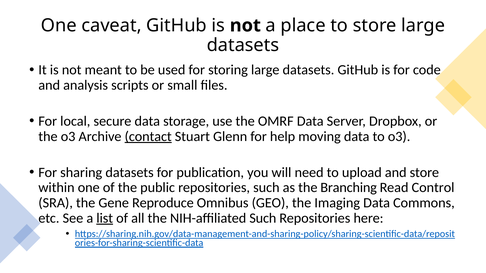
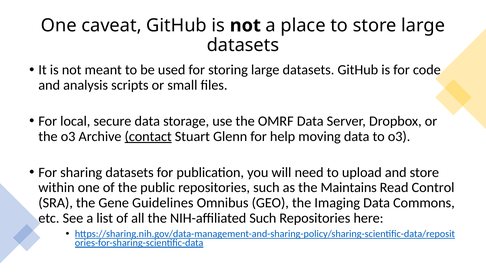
Branching: Branching -> Maintains (349, 188)
Reproduce: Reproduce -> Guidelines (163, 203)
list underline: present -> none (105, 218)
